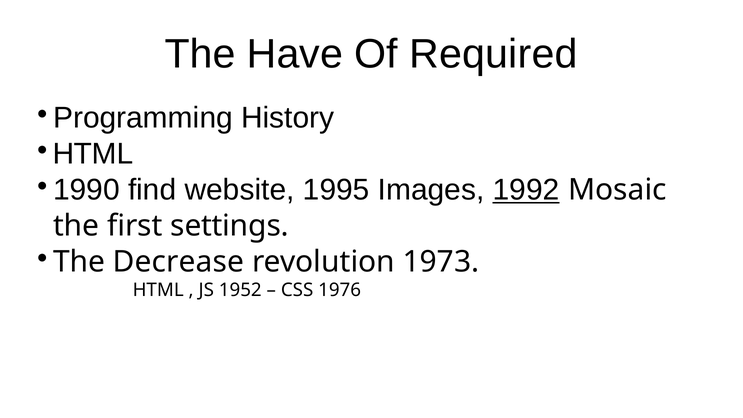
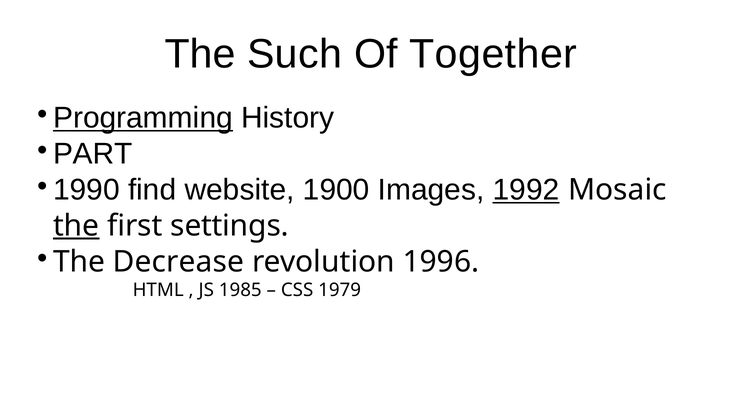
Have: Have -> Such (295, 54)
Required: Required -> Together (493, 54)
Programming underline: none -> present (143, 118)
HTML: HTML -> PART (93, 154)
1995: 1995 -> 1900 (336, 190)
the underline: none -> present (76, 226)
1973: 1973 -> 1996 (441, 262)
1952: 1952 -> 1985 (240, 290)
1976: 1976 -> 1979 (340, 290)
